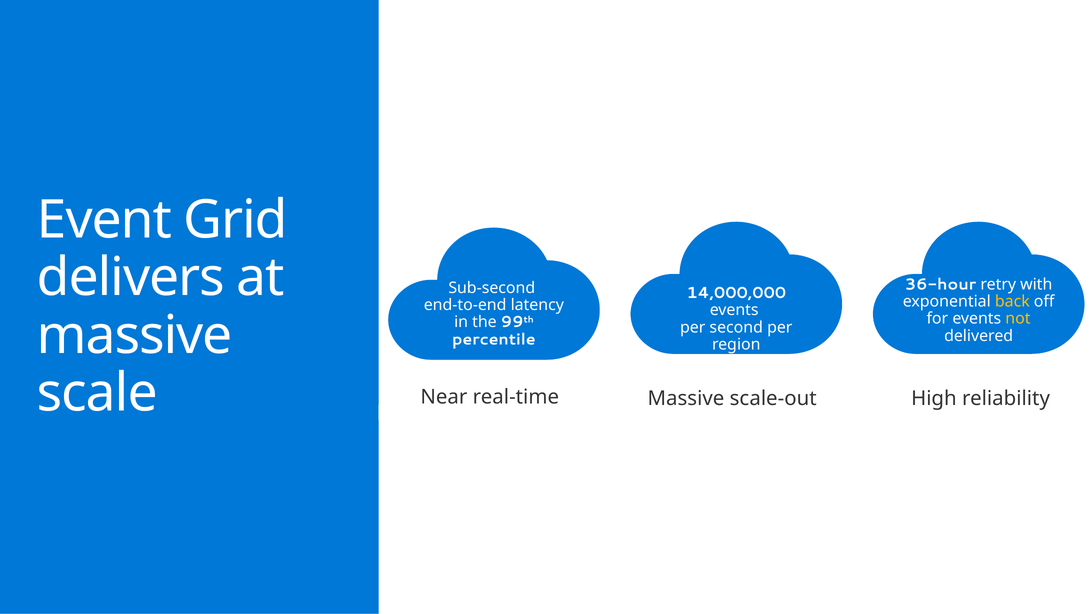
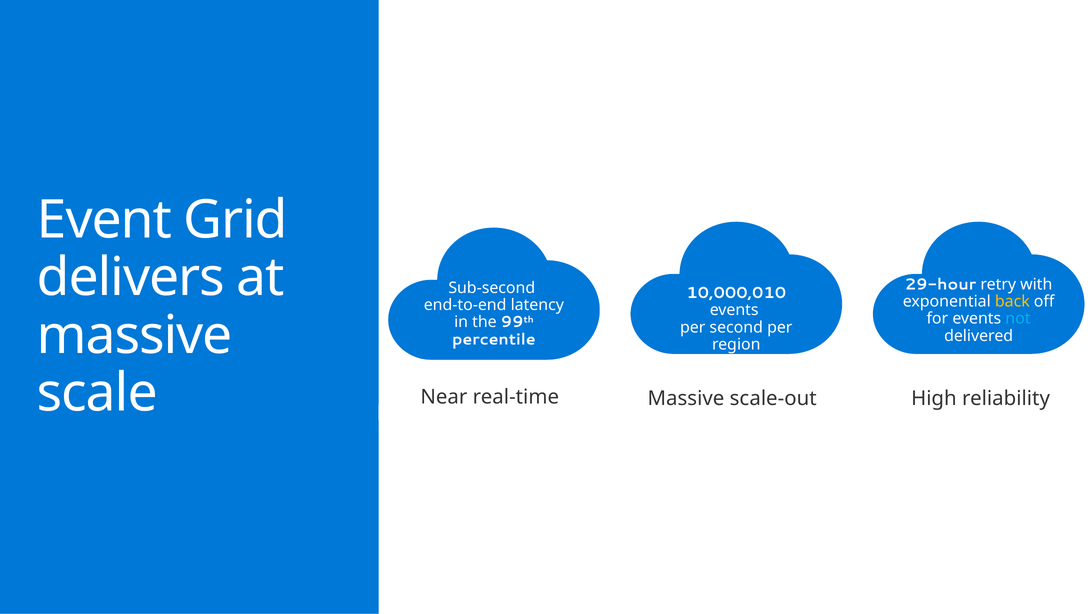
36-hour: 36-hour -> 29-hour (940, 284)
14,000,000: 14,000,000 -> 10,000,010 (736, 293)
not colour: yellow -> light blue (1018, 319)
